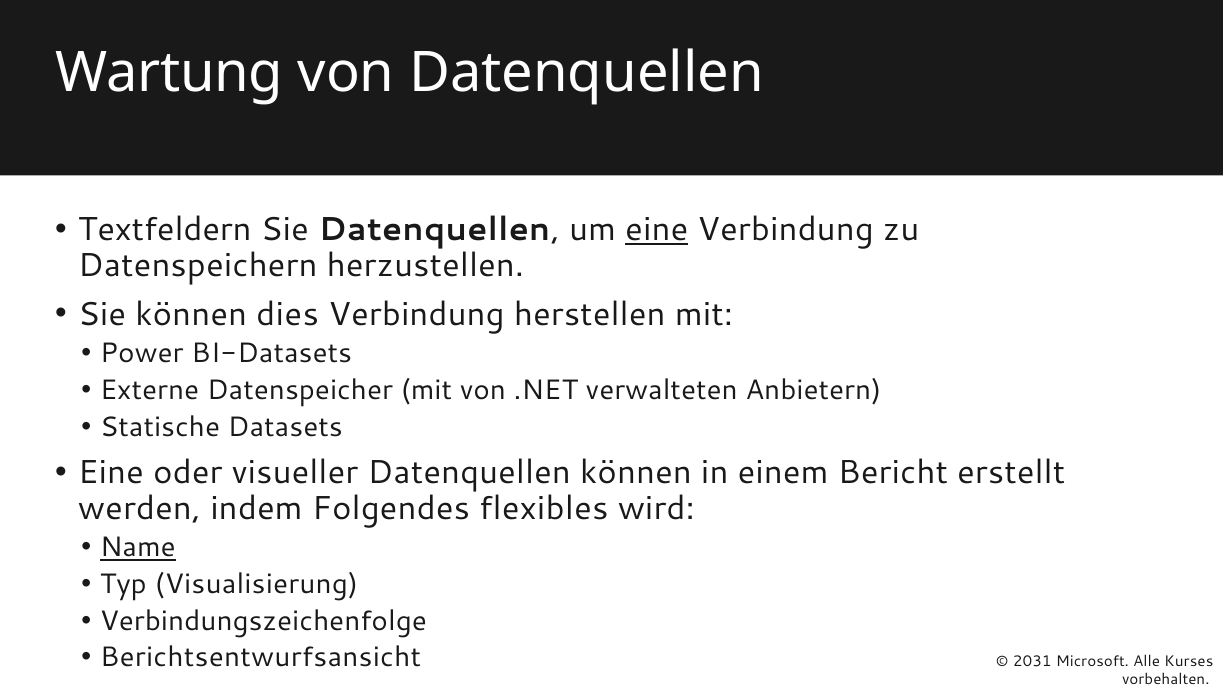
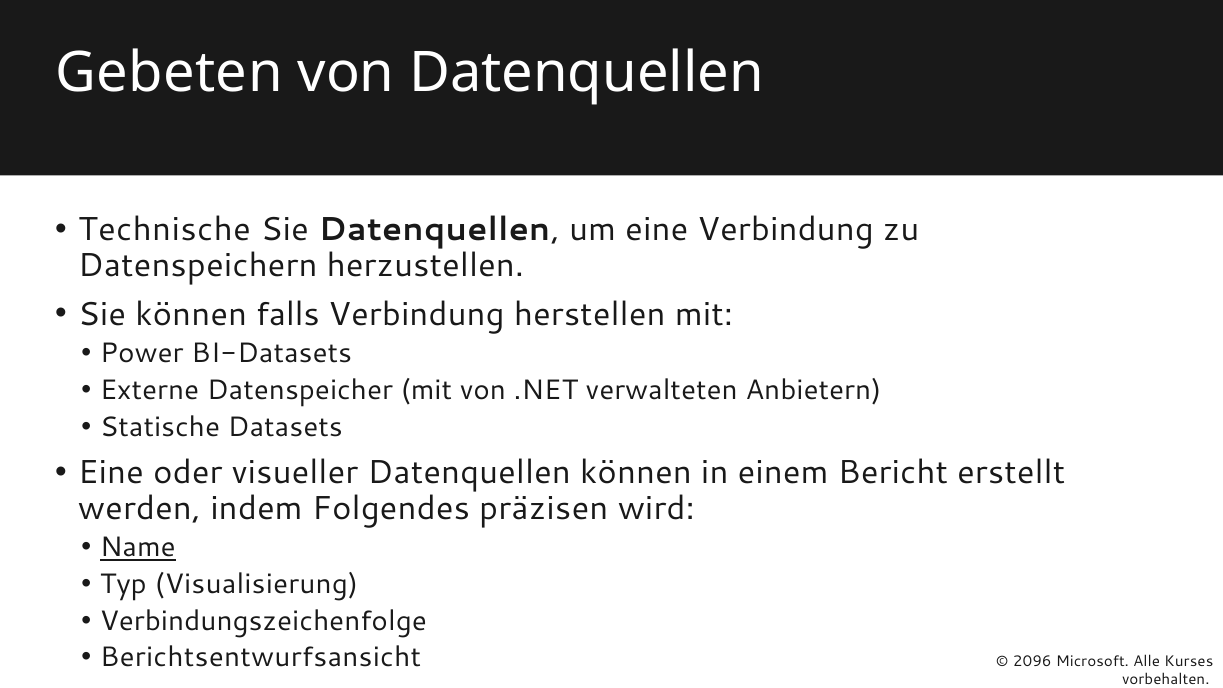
Wartung: Wartung -> Gebeten (169, 73)
Textfeldern: Textfeldern -> Technische (165, 230)
eine underline: present -> none (657, 230)
dies: dies -> falls (288, 314)
flexibles: flexibles -> präzisen (544, 508)
2031: 2031 -> 2096 (1032, 661)
